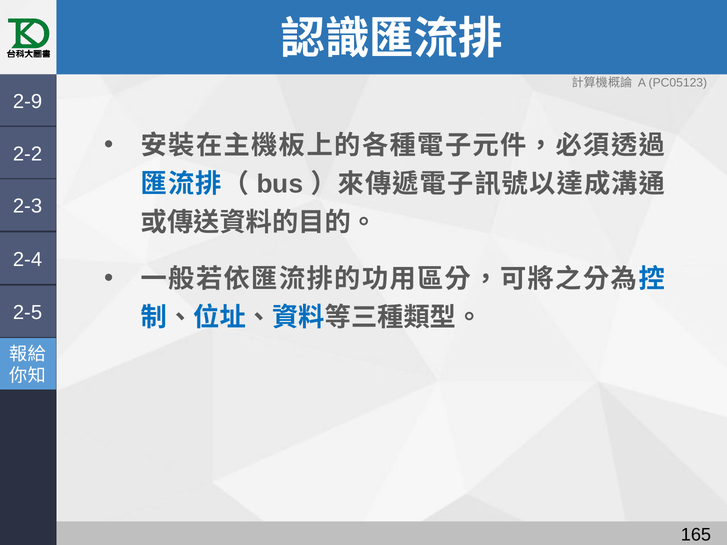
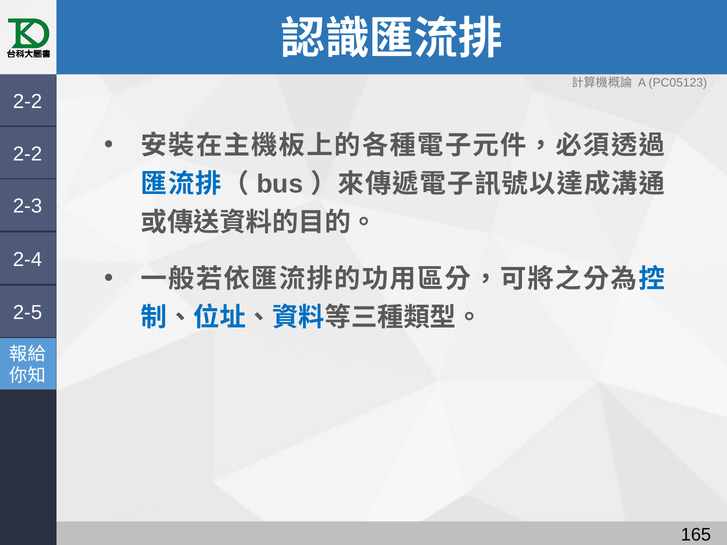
2-9: 2-9 -> 2-2 (28, 102)
